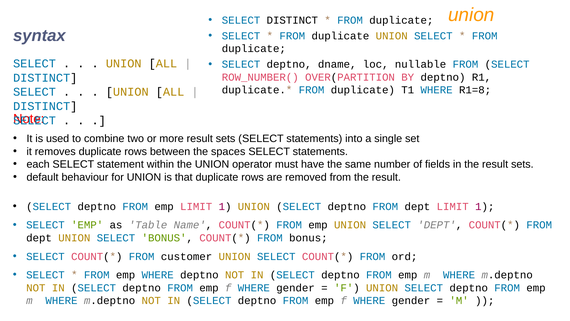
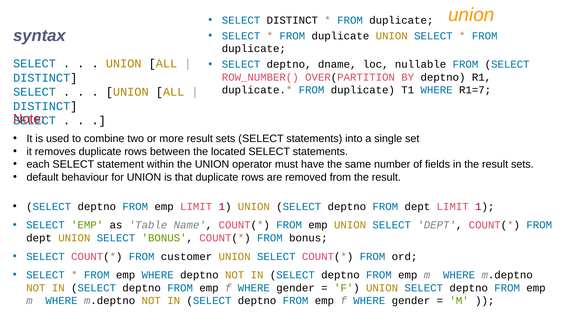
R1=8: R1=8 -> R1=7 (475, 90)
spaces: spaces -> located (228, 151)
